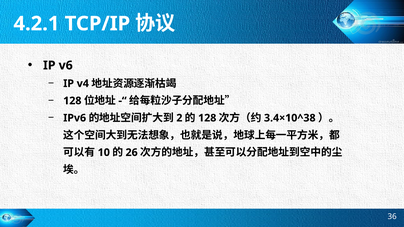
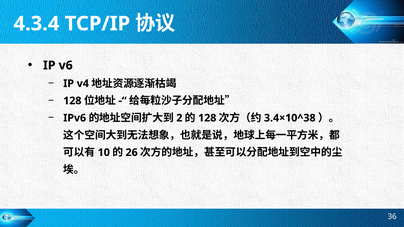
4.2.1: 4.2.1 -> 4.3.4 (36, 24)
